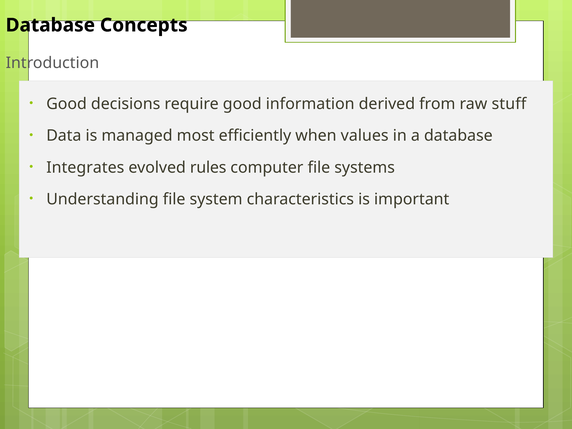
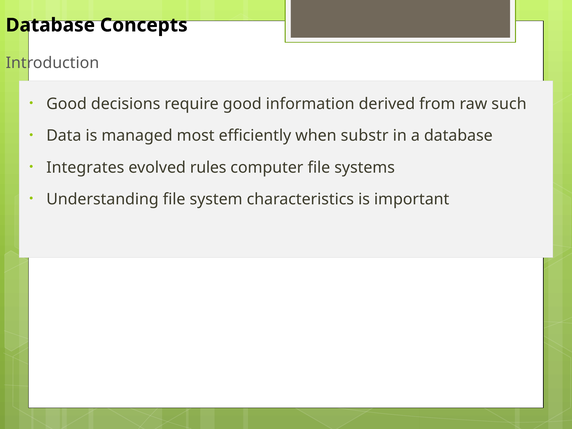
stuff: stuff -> such (509, 104)
values: values -> substr (365, 136)
